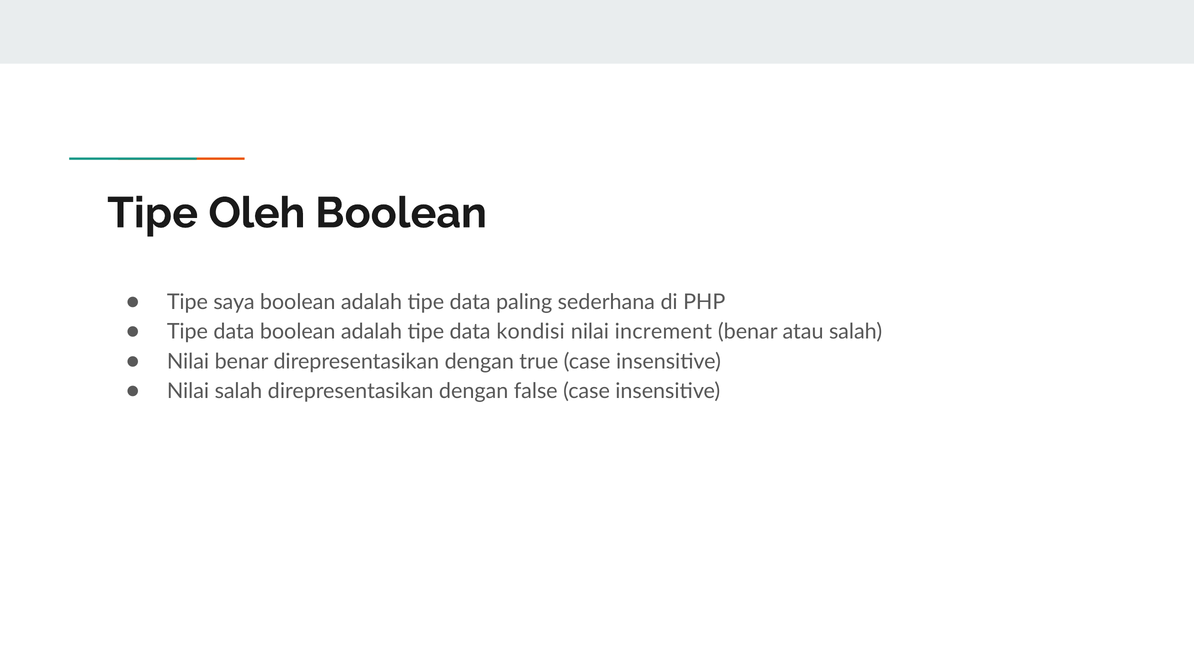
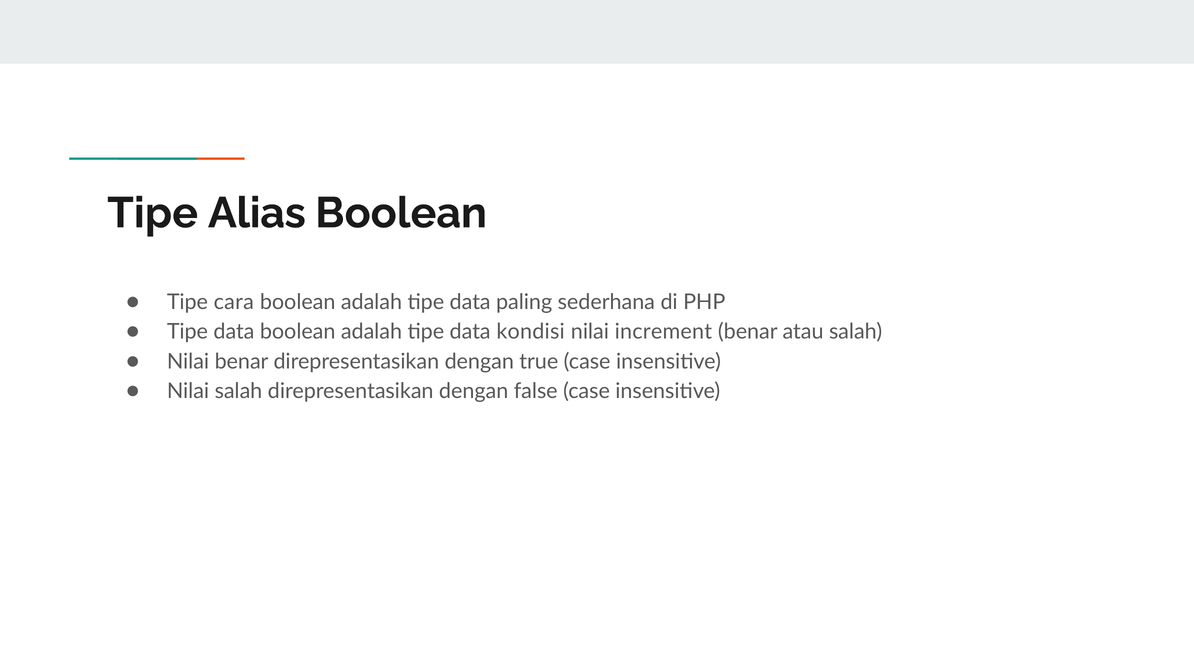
Oleh: Oleh -> Alias (257, 213)
saya: saya -> cara (234, 302)
